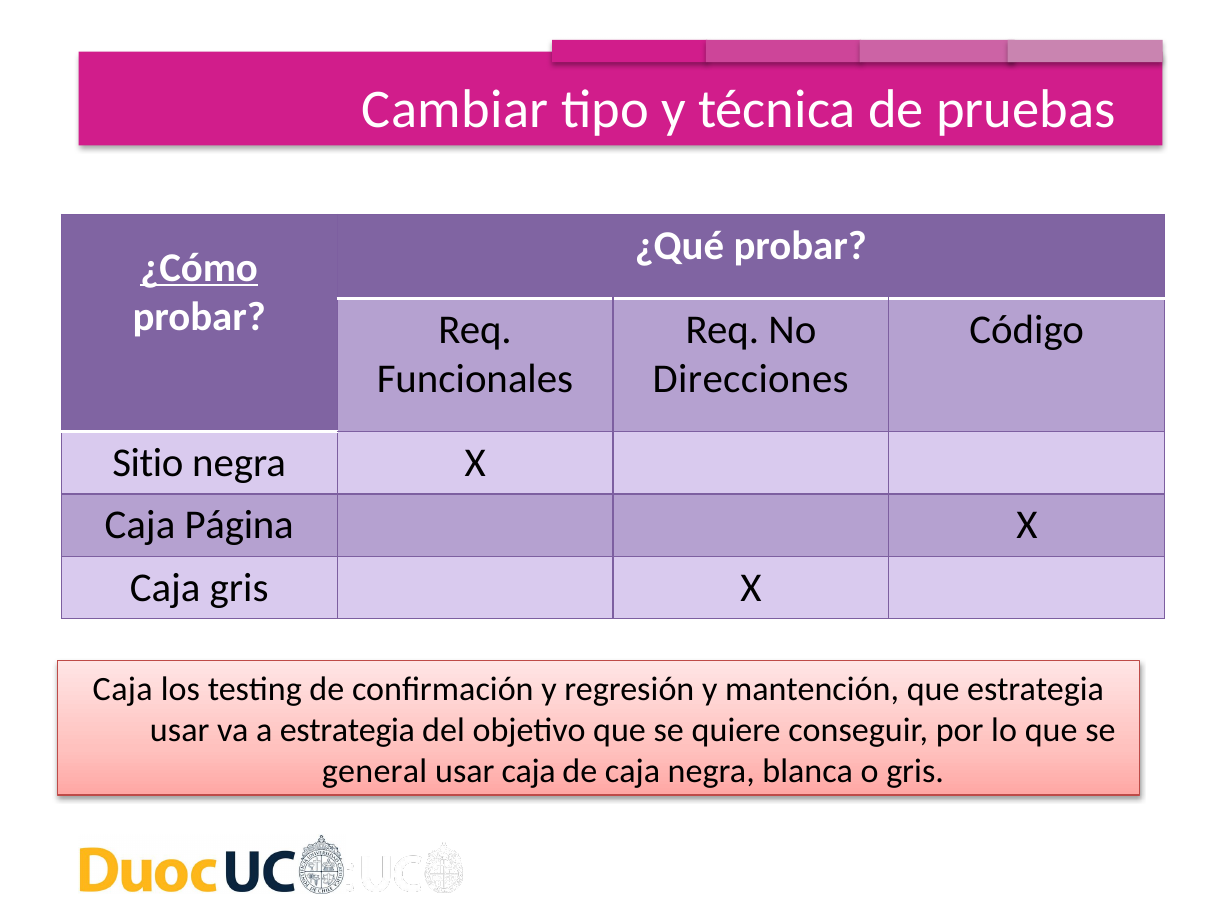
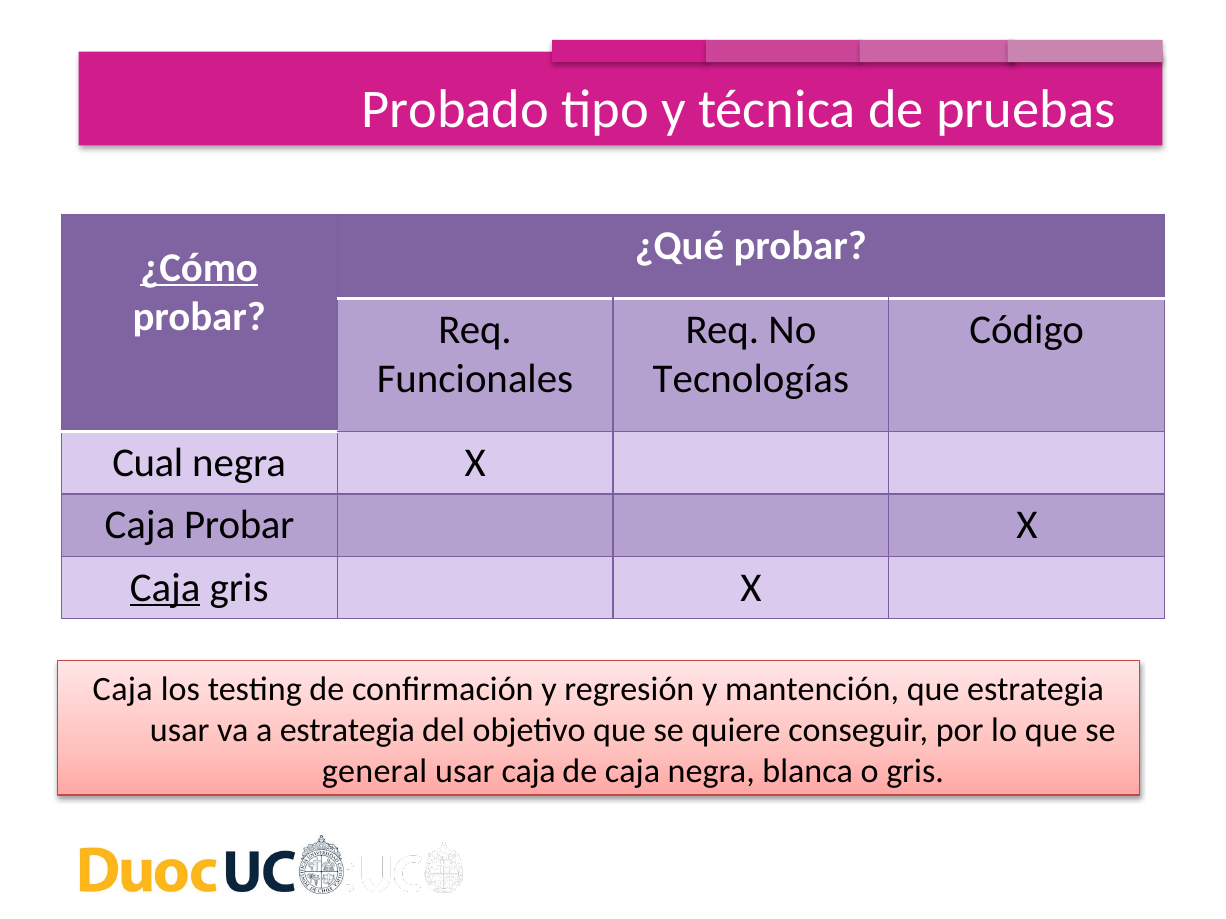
Cambiar: Cambiar -> Probado (455, 109)
Direcciones: Direcciones -> Tecnologías (751, 380)
Sitio: Sitio -> Cual (148, 464)
Caja Página: Página -> Probar (239, 526)
Caja underline: none -> present (165, 588)
